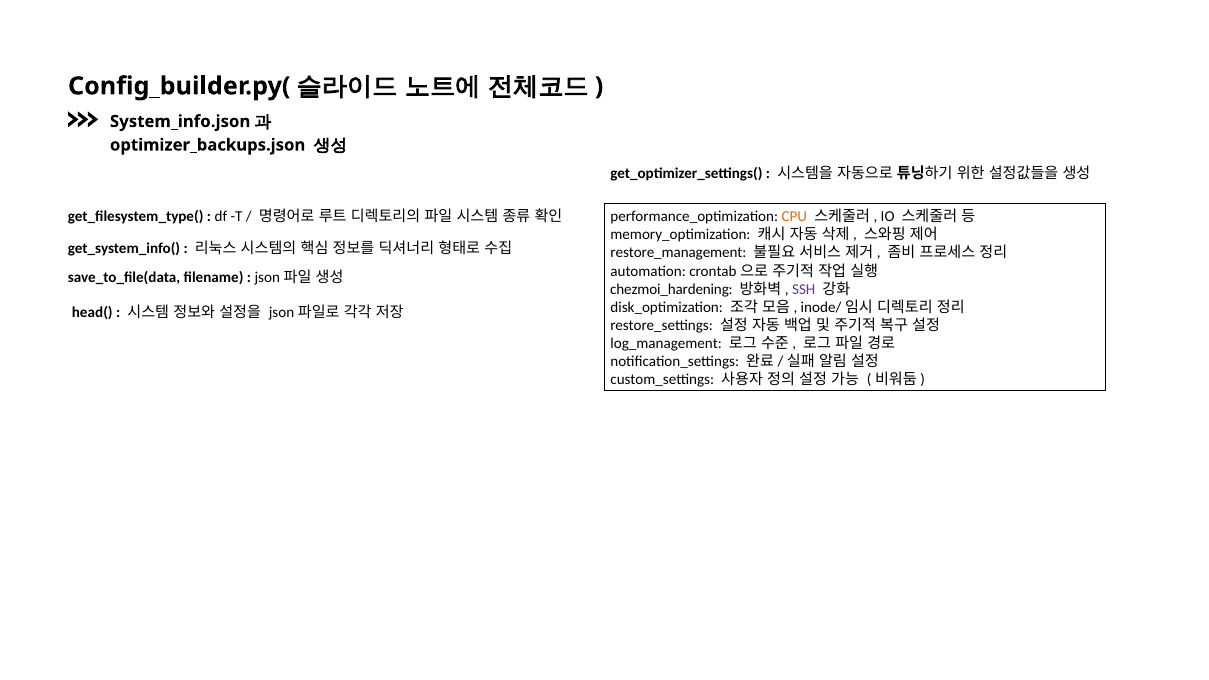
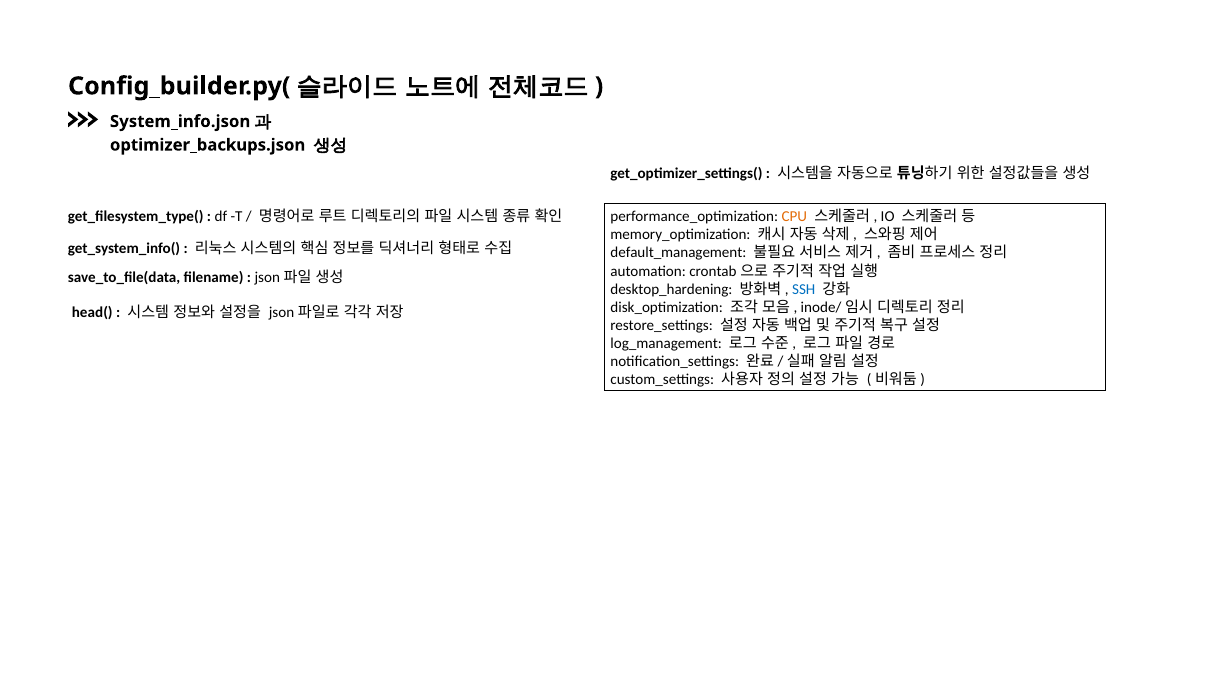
restore_management: restore_management -> default_management (678, 253)
chezmoi_hardening: chezmoi_hardening -> desktop_hardening (671, 289)
SSH colour: purple -> blue (804, 289)
